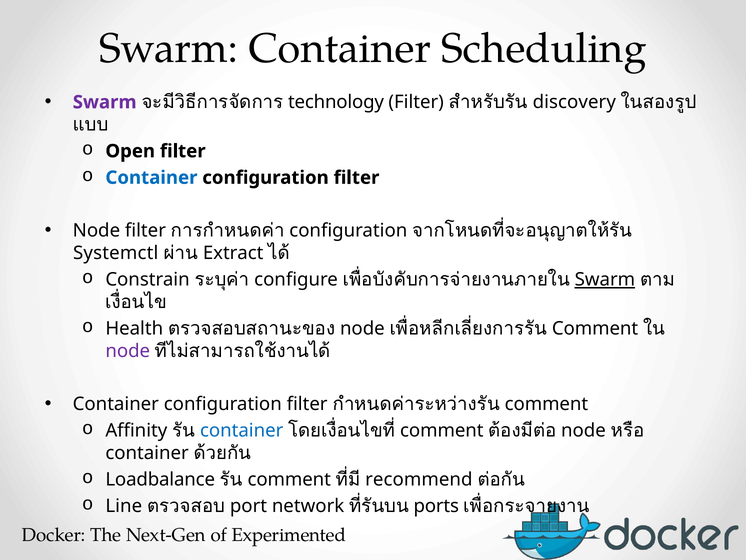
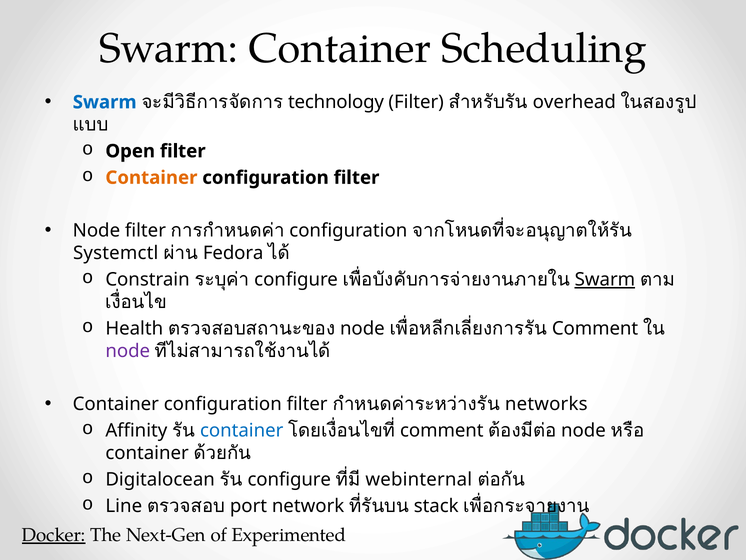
Swarm colour: purple -> blue (105, 102)
discovery: discovery -> overhead (574, 102)
Container colour: blue -> orange (151, 178)
Extract: Extract -> Fedora (233, 253)
comment: comment -> networks (546, 404)
Loadbalance: Loadbalance -> Digitalocean (160, 479)
comment: comment -> configure (289, 479)
recommend: recommend -> webinternal (419, 479)
ports: ports -> stack (436, 506)
Docker underline: none -> present (54, 535)
